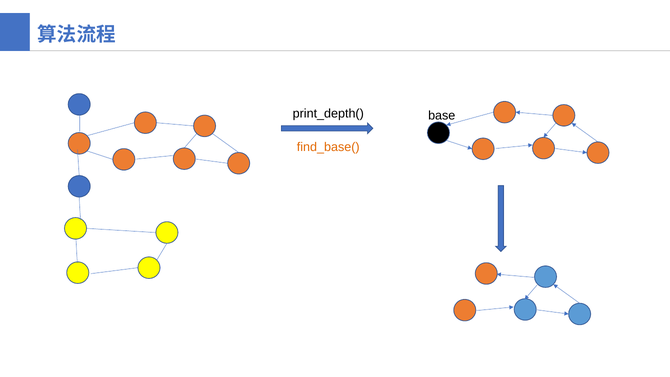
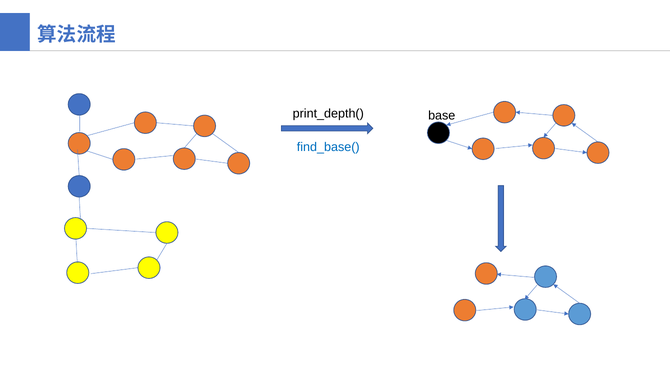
find_base( colour: orange -> blue (328, 147)
